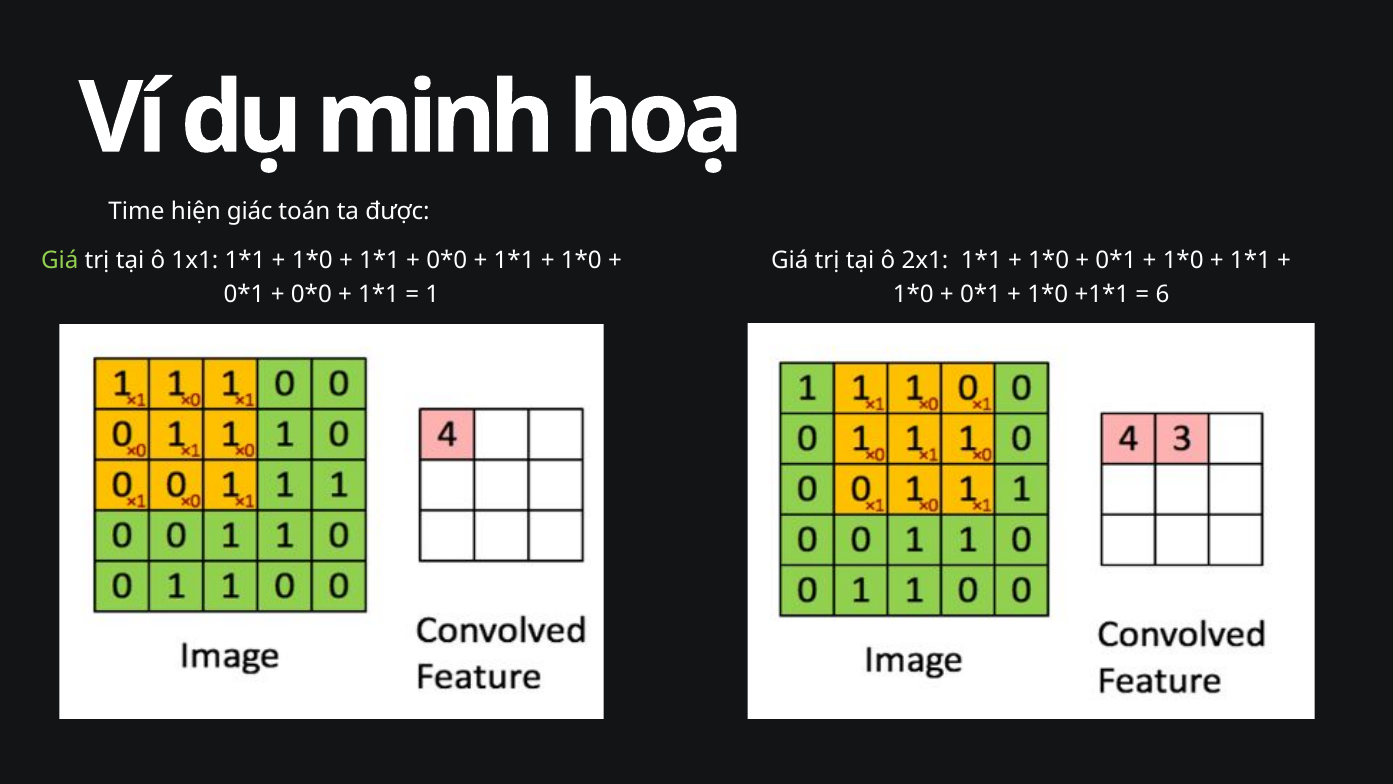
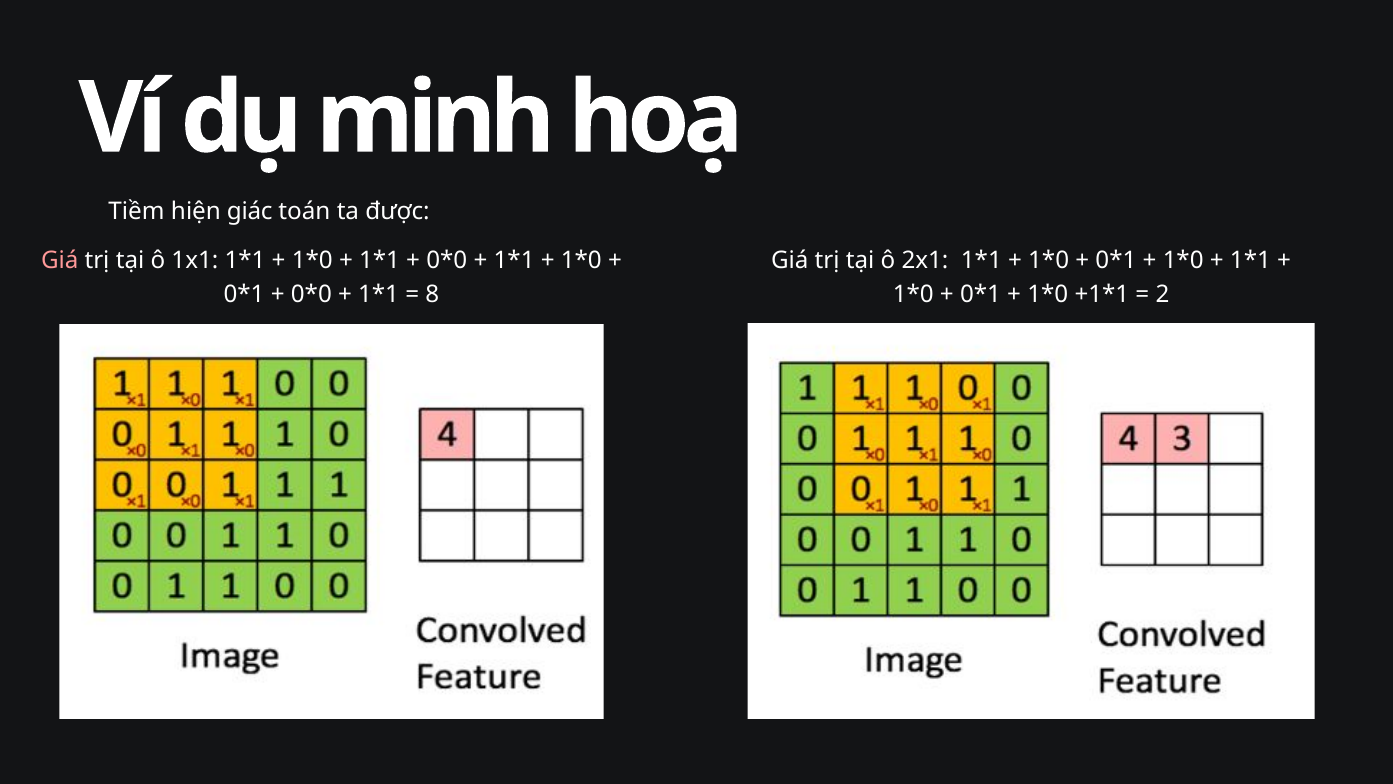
Time: Time -> Tiềm (136, 211)
Giá colour: light green -> pink (60, 261)
1: 1 -> 8 (432, 295)
6: 6 -> 2 (1162, 295)
